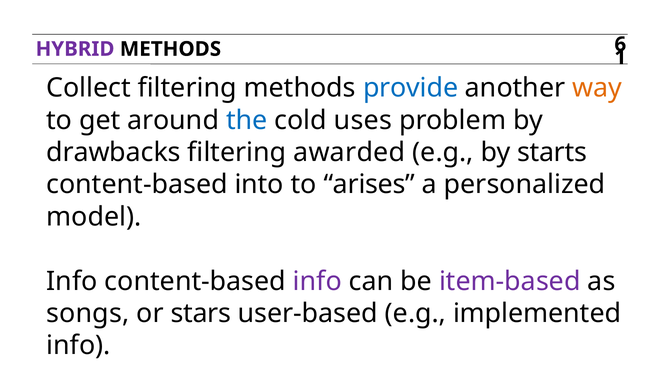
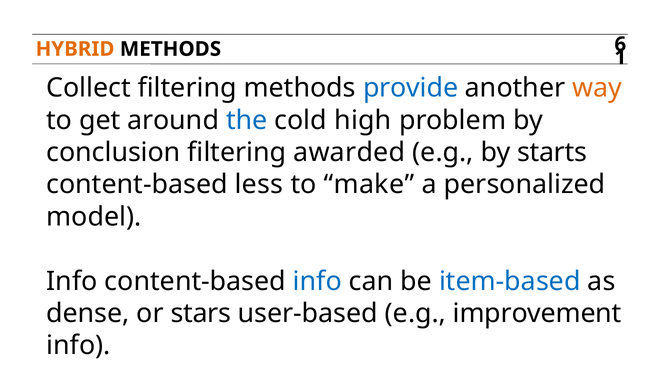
HYBRID colour: purple -> orange (75, 49)
uses: uses -> high (363, 121)
drawbacks: drawbacks -> conclusion (113, 153)
into: into -> less (259, 185)
arises: arises -> make (369, 185)
info colour: purple -> blue (317, 282)
item-based colour: purple -> blue (510, 282)
songs: songs -> dense (88, 314)
implemented: implemented -> improvement (537, 314)
